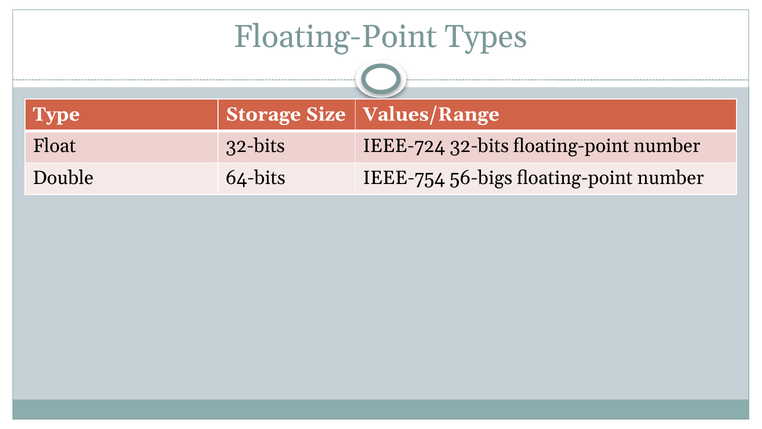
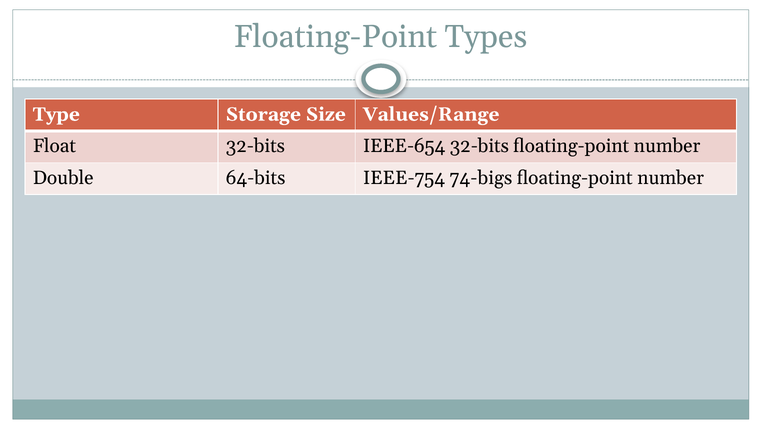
IEEE-724: IEEE-724 -> IEEE-654 (404, 146)
56-bigs: 56-bigs -> 74-bigs (481, 178)
